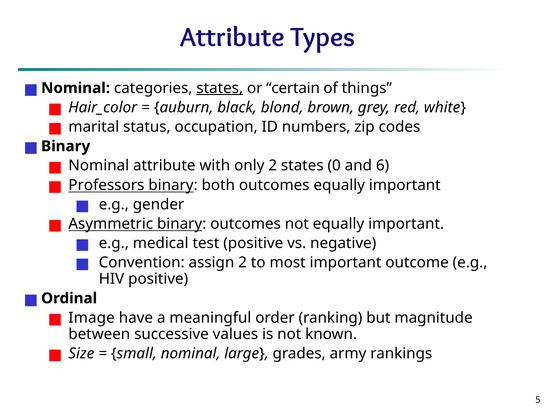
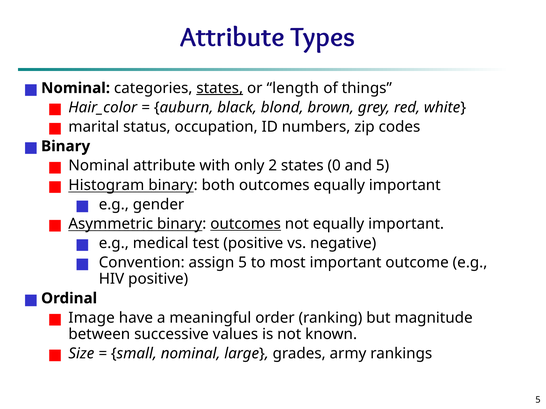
certain: certain -> length (293, 88)
and 6: 6 -> 5 (383, 166)
Professors: Professors -> Histogram (106, 185)
outcomes underline: none -> present (246, 224)
assign 2: 2 -> 5 (243, 263)
